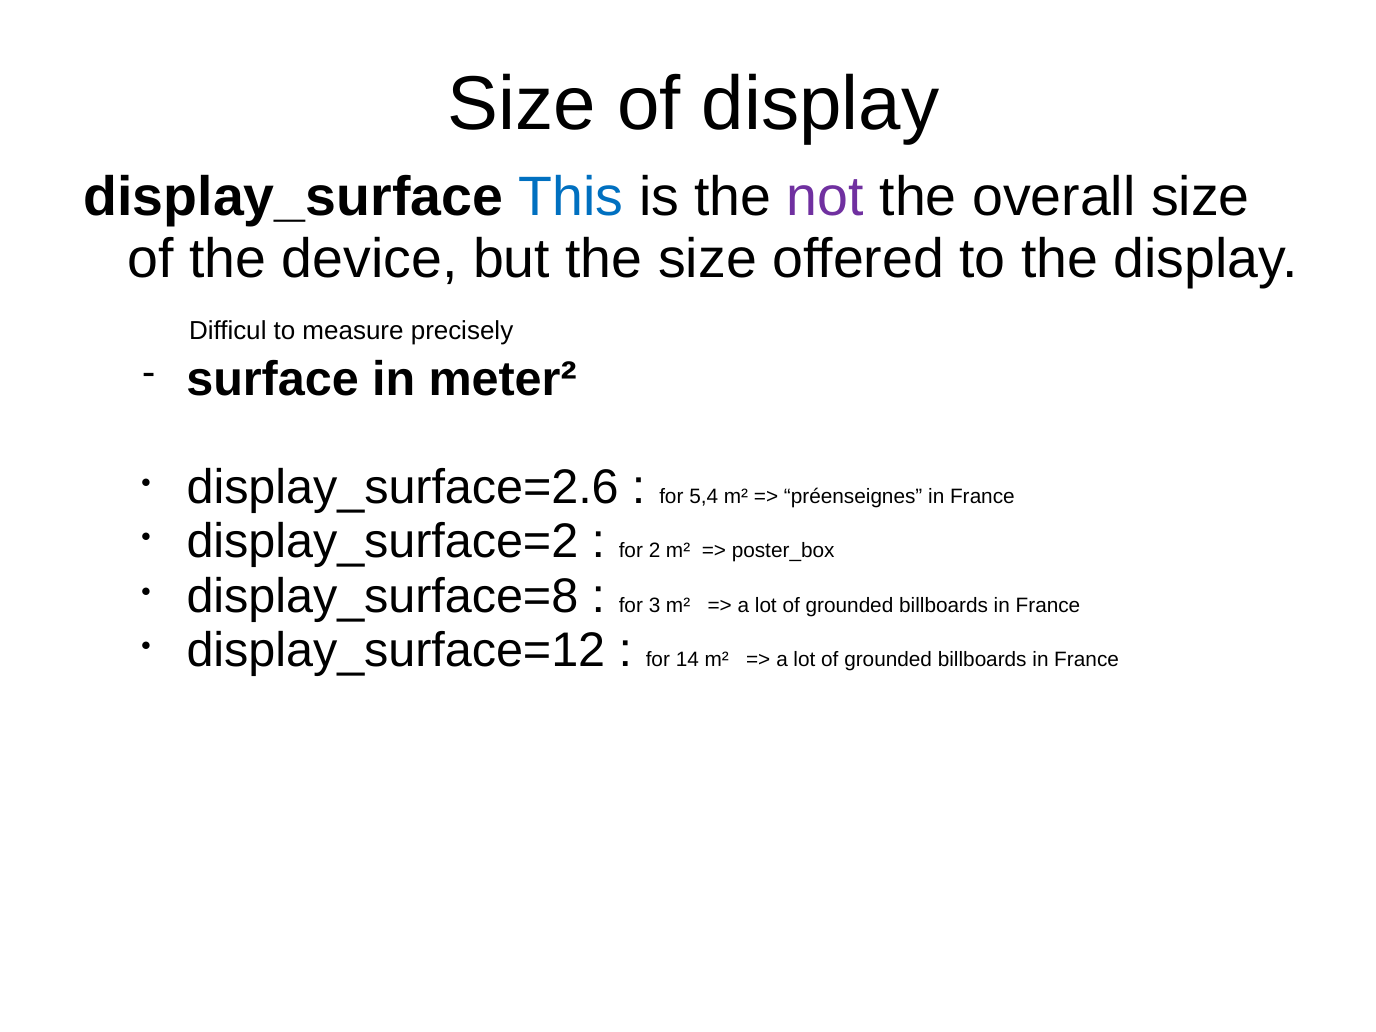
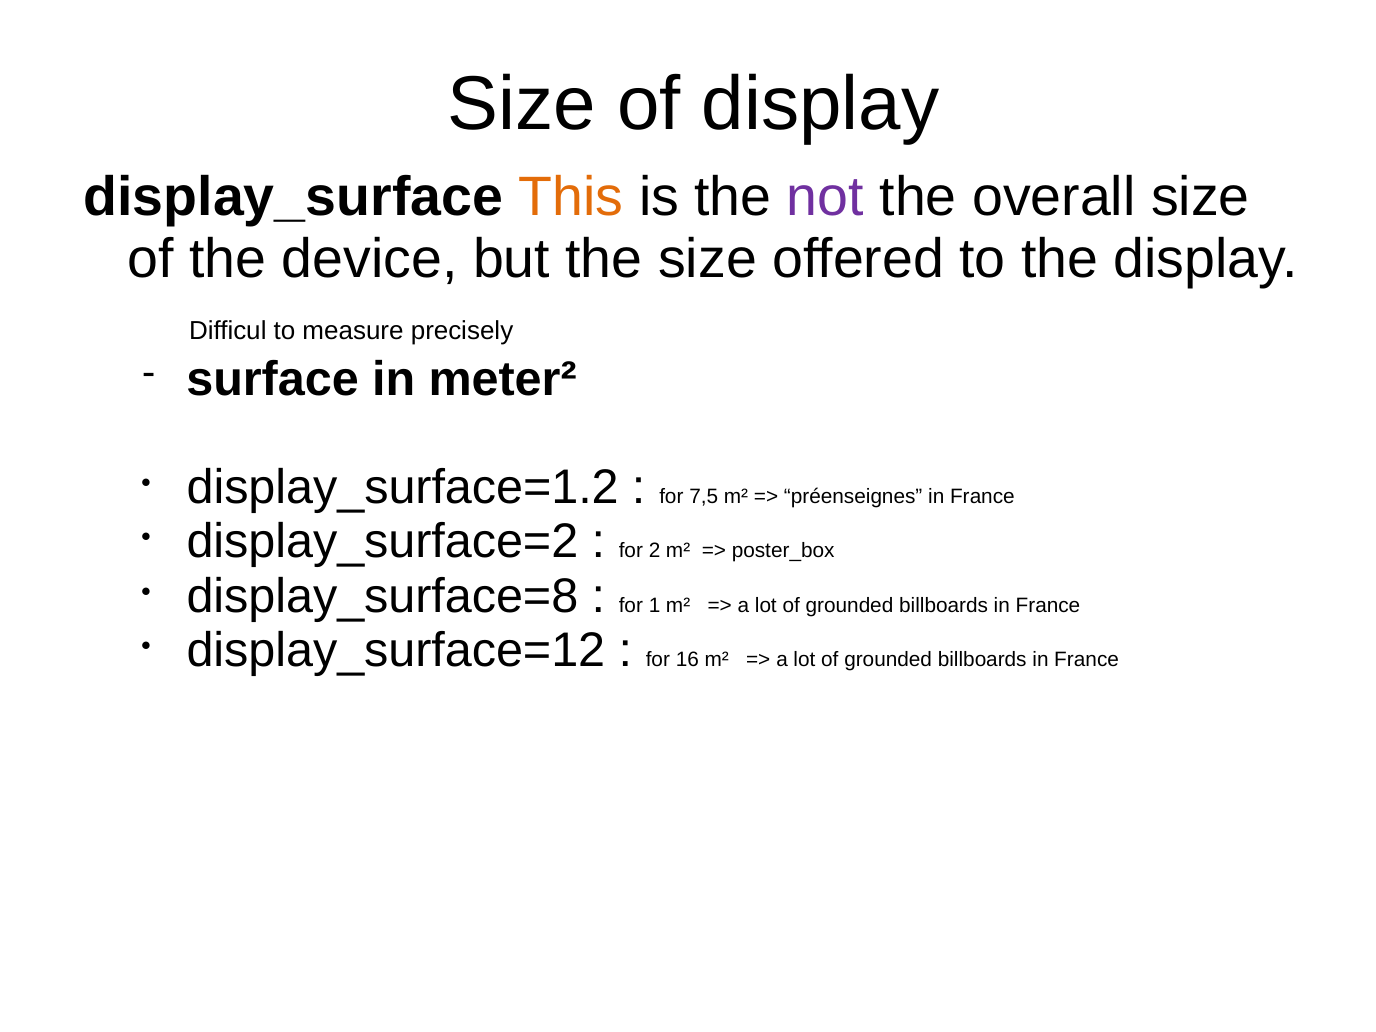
This colour: blue -> orange (571, 197)
display_surface=2.6: display_surface=2.6 -> display_surface=1.2 (403, 488)
5,4: 5,4 -> 7,5 (704, 497)
3: 3 -> 1 (655, 605)
14: 14 -> 16 (687, 659)
